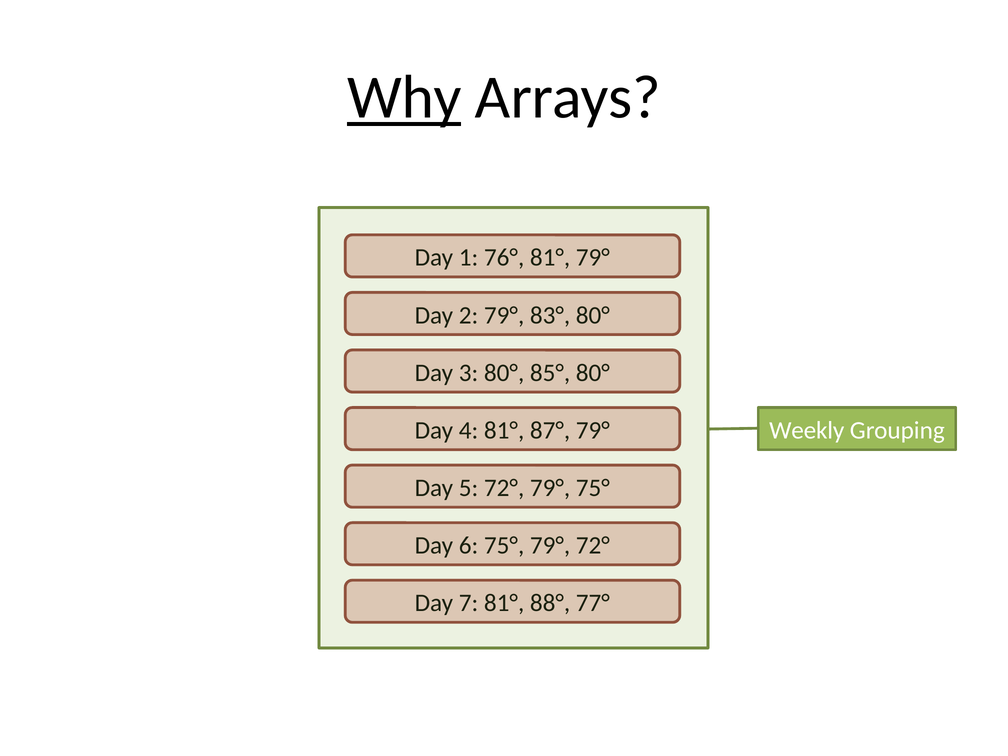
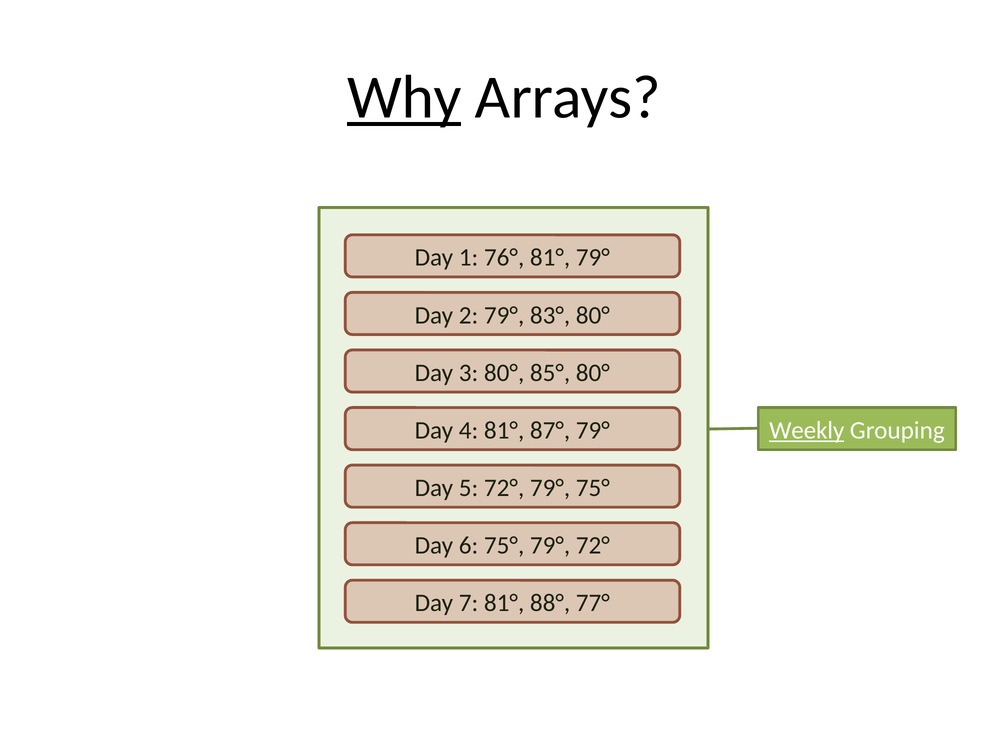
Weekly underline: none -> present (807, 430)
